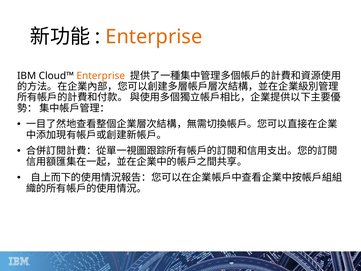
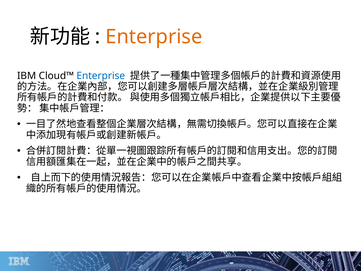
Enterprise colour: orange -> blue (101, 76)
